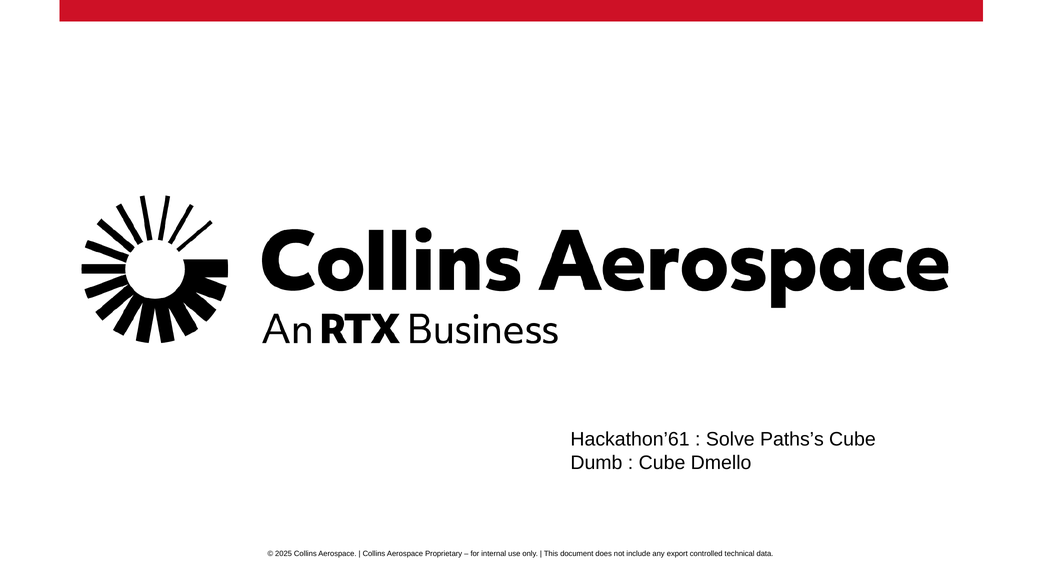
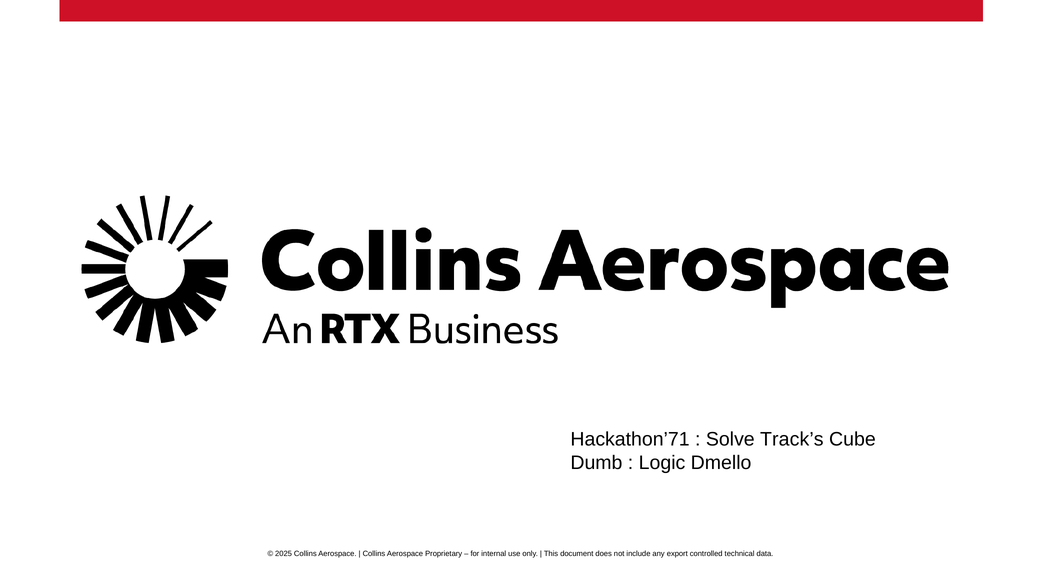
Hackathon’61: Hackathon’61 -> Hackathon’71 (630, 439)
Paths’s: Paths’s -> Track’s (792, 439)
Cube: Cube -> Logic (662, 462)
